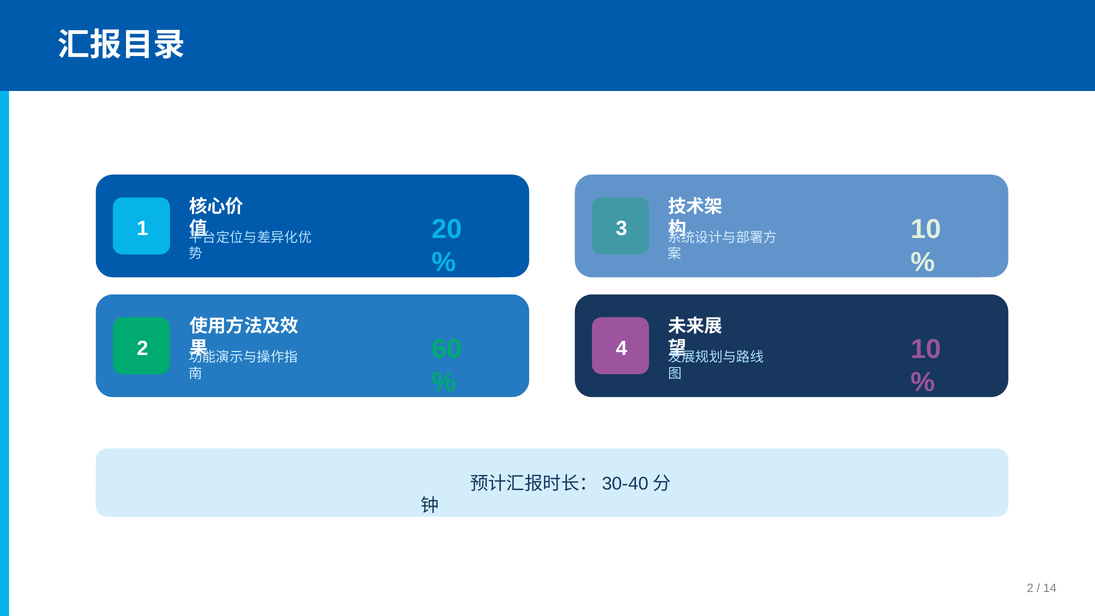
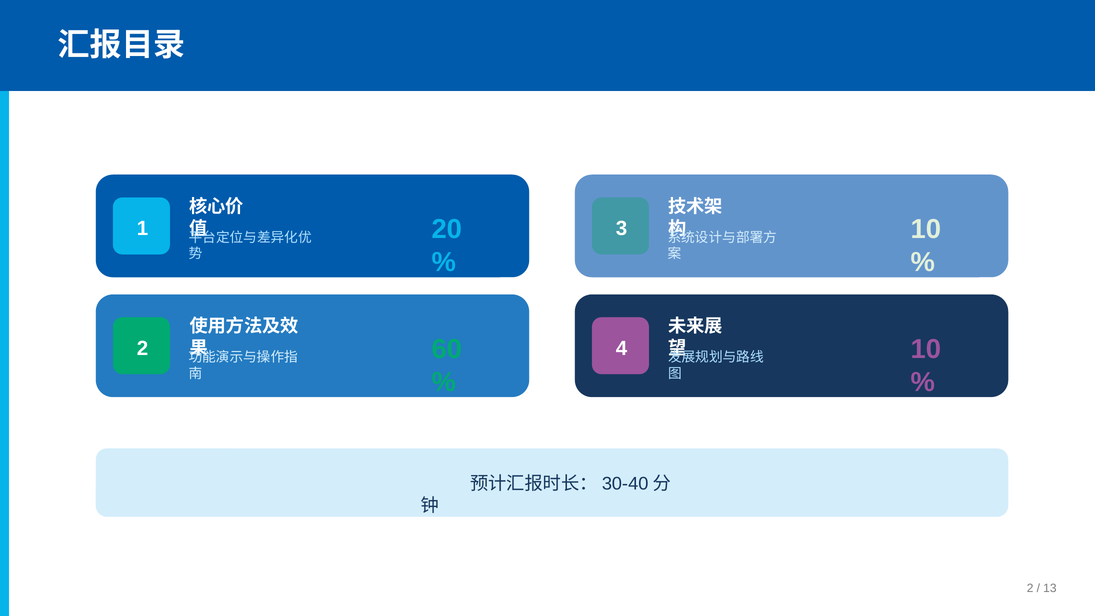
14: 14 -> 13 (1050, 588)
